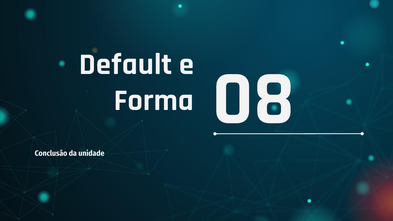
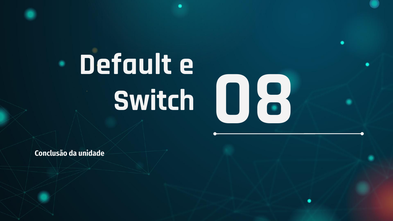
Forma: Forma -> Switch (154, 100)
